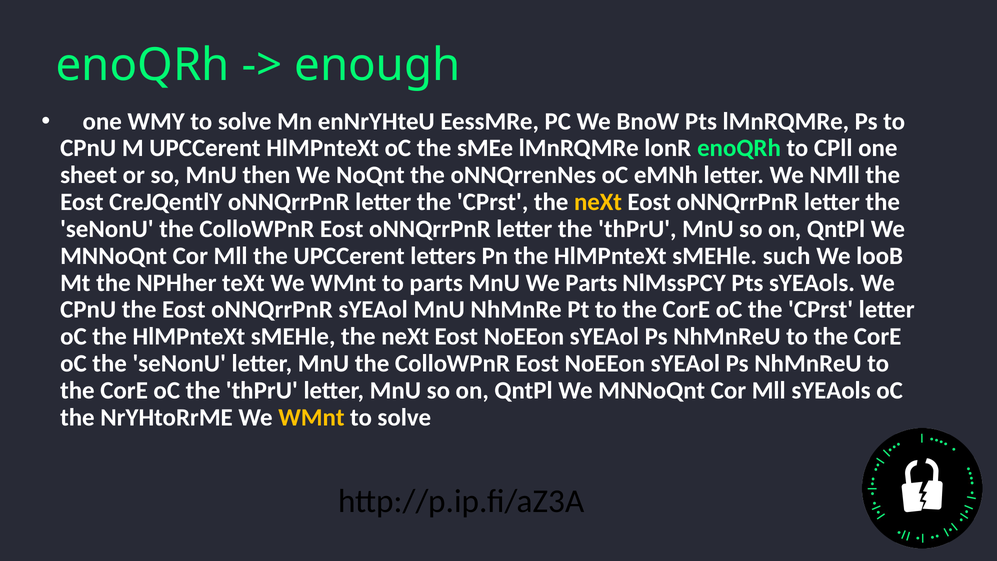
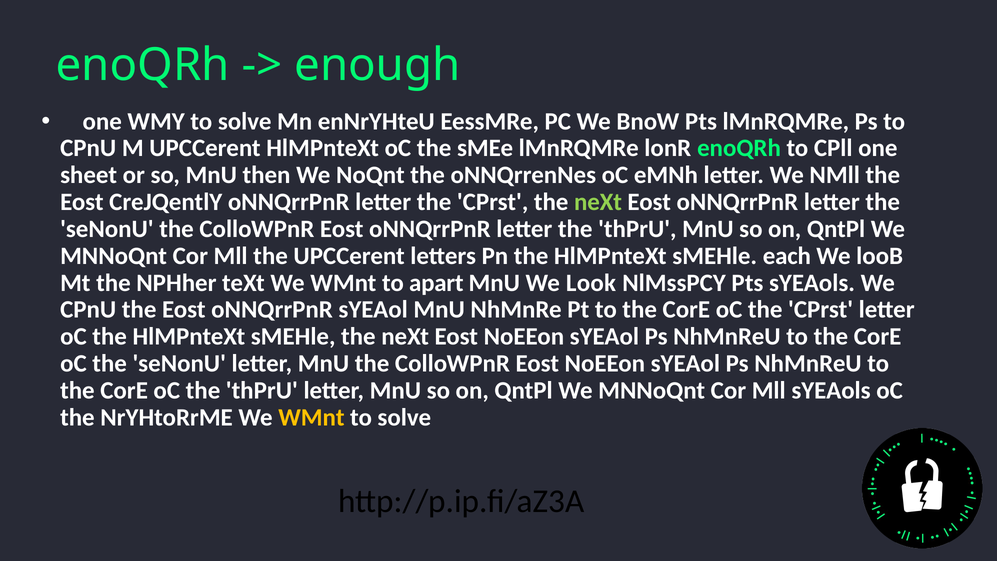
neXt colour: yellow -> light green (598, 202)
such: such -> each (787, 256)
to parts: parts -> apart (436, 283)
We Parts: Parts -> Look (591, 283)
